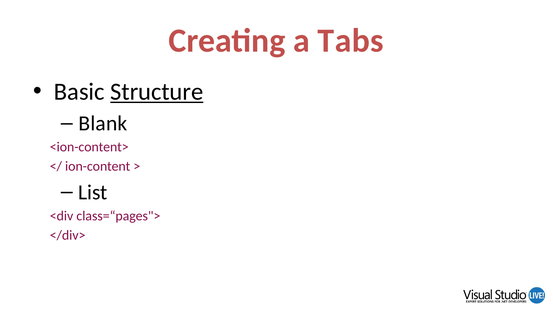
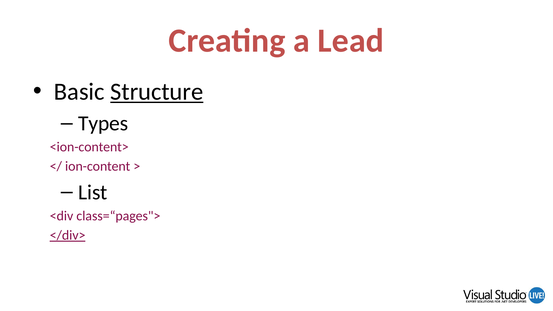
Tabs: Tabs -> Lead (351, 41)
Blank: Blank -> Types (103, 124)
</div> underline: none -> present (68, 235)
